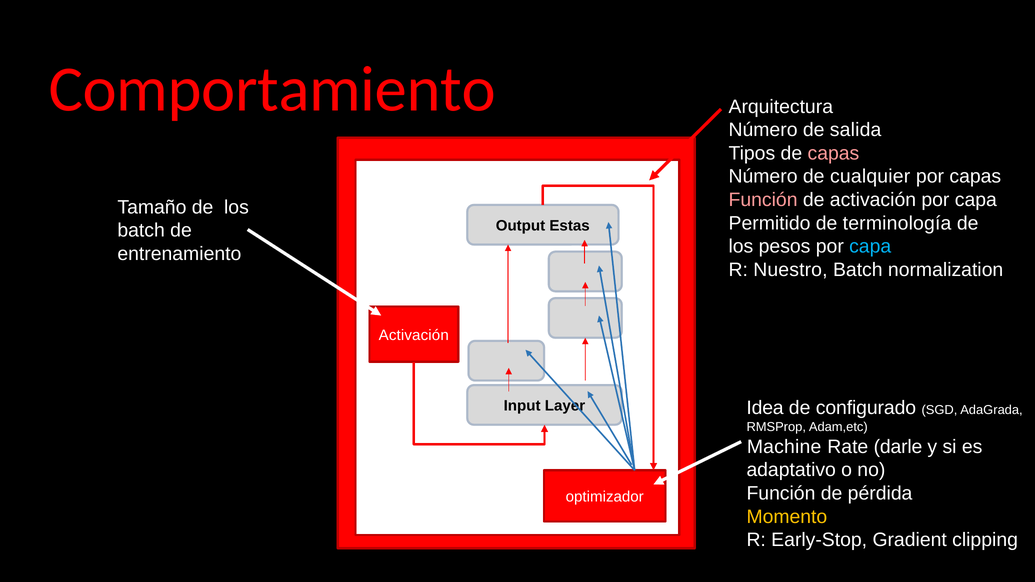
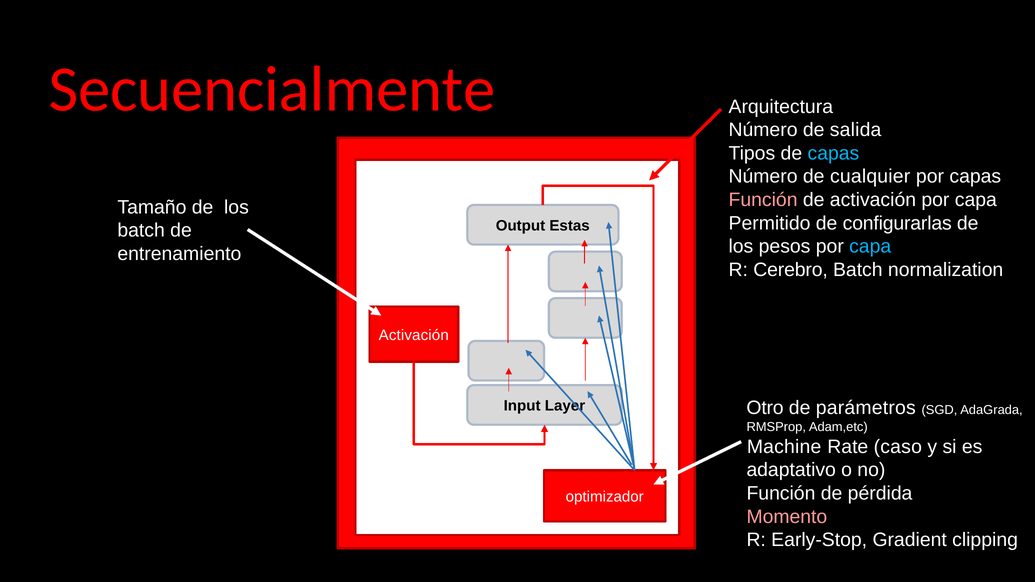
Comportamiento: Comportamiento -> Secuencialmente (272, 90)
capas colour: pink -> light blue (833, 153)
terminología: terminología -> configurarlas (897, 223)
Nuestro: Nuestro -> Cerebro (791, 270)
Idea: Idea -> Otro (765, 408)
configurado: configurado -> parámetros (866, 408)
darle: darle -> caso (898, 447)
Momento colour: yellow -> pink (787, 517)
